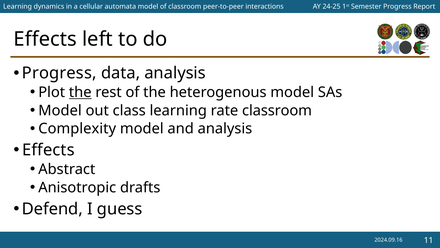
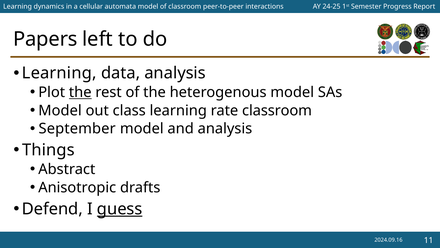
Effects: Effects -> Papers (45, 39)
Progress: Progress -> Learning (59, 73)
Complexity: Complexity -> September (77, 128)
Effects: Effects -> Things (48, 150)
guess underline: none -> present (120, 209)
